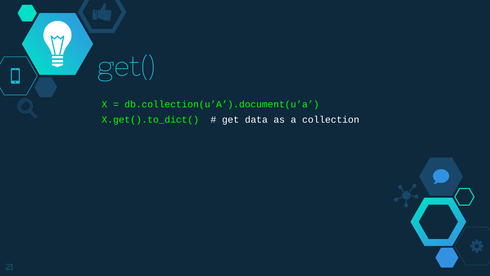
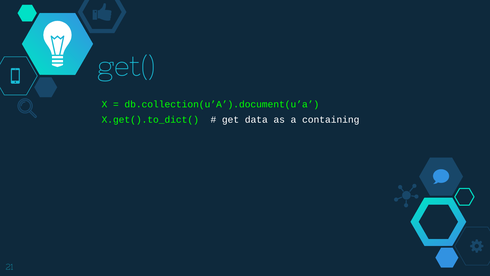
collection: collection -> containing (331, 120)
